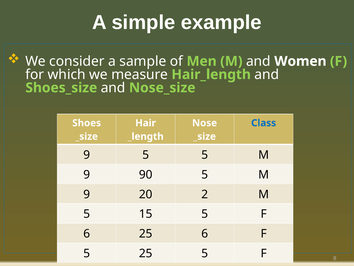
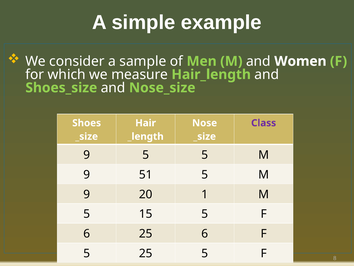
Class colour: blue -> purple (264, 123)
90: 90 -> 51 (146, 174)
2: 2 -> 1 (205, 194)
